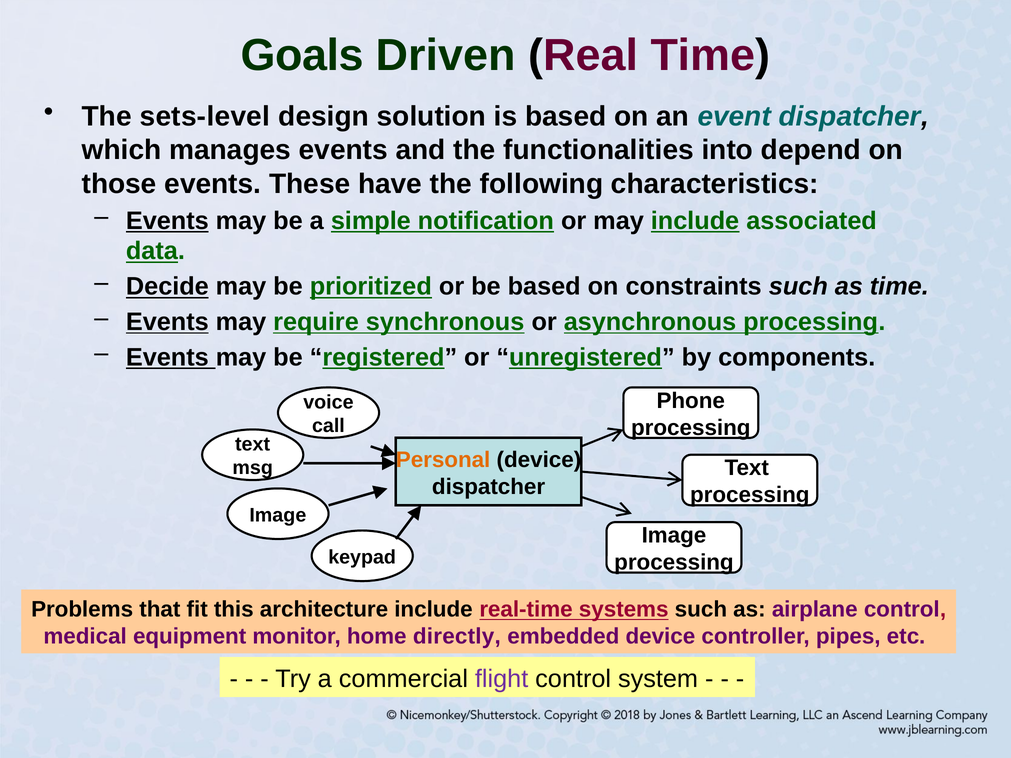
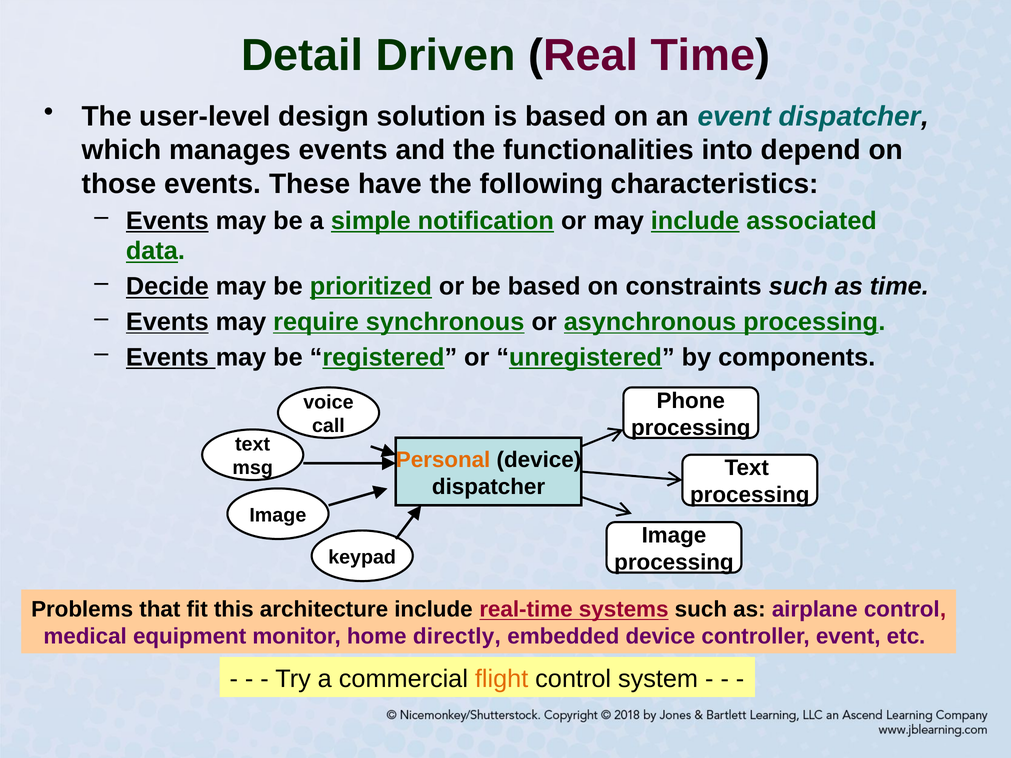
Goals: Goals -> Detail (302, 55)
sets-level: sets-level -> user-level (205, 117)
controller pipes: pipes -> event (848, 637)
flight colour: purple -> orange (502, 679)
